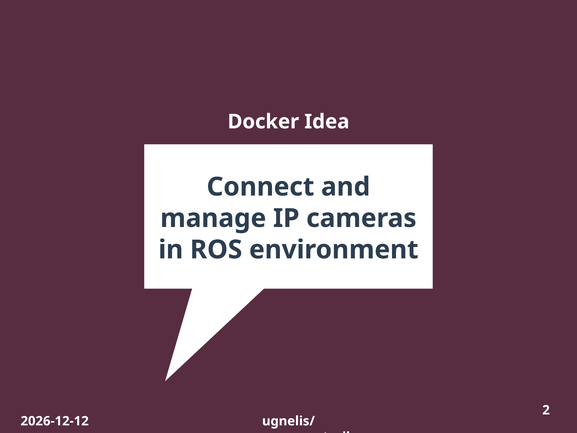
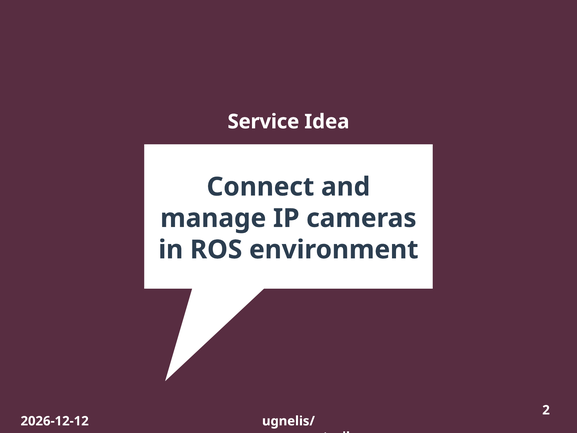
Docker: Docker -> Service (263, 122)
